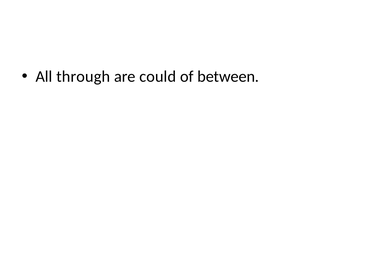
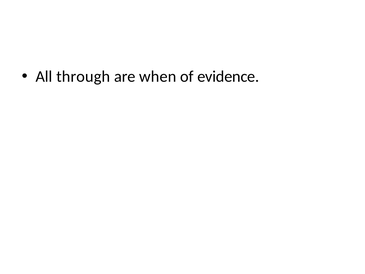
could: could -> when (158, 77)
between: between -> evidence (228, 77)
